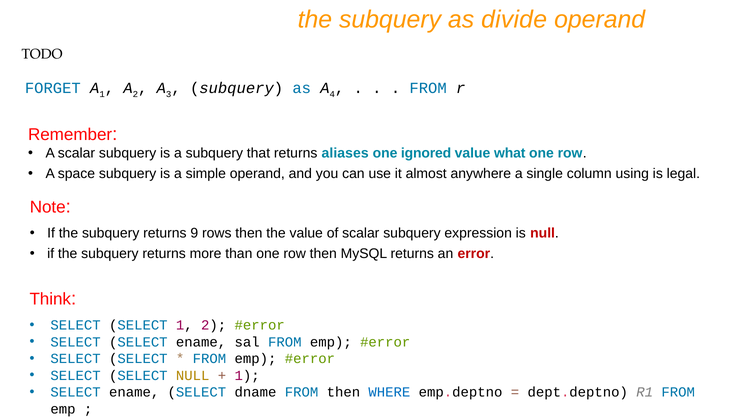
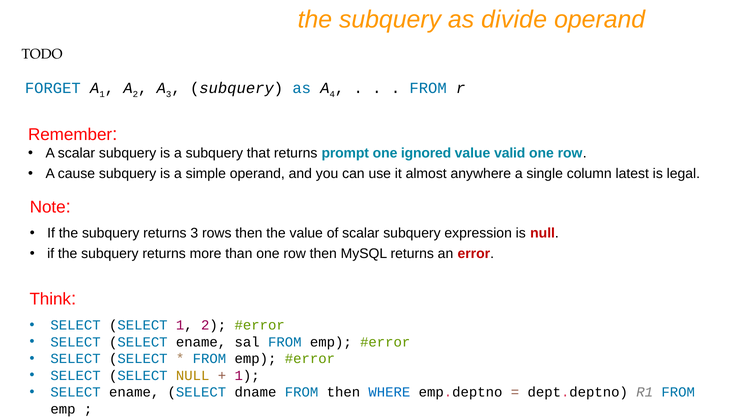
aliases: aliases -> prompt (345, 153)
what: what -> valid (510, 153)
space: space -> cause (76, 174)
using: using -> latest (632, 174)
returns 9: 9 -> 3 (194, 234)
